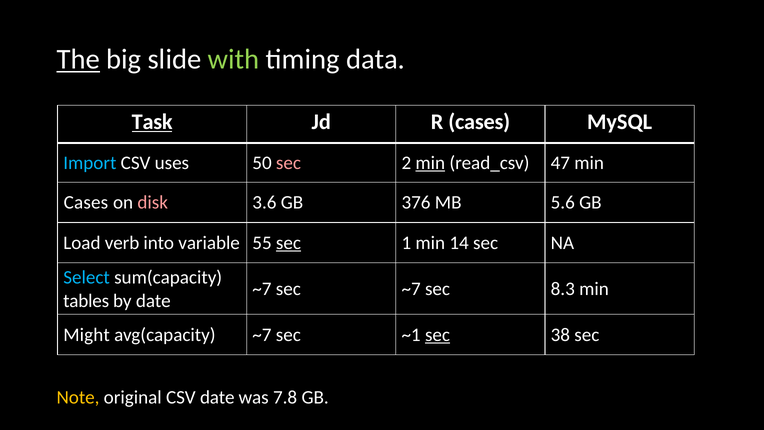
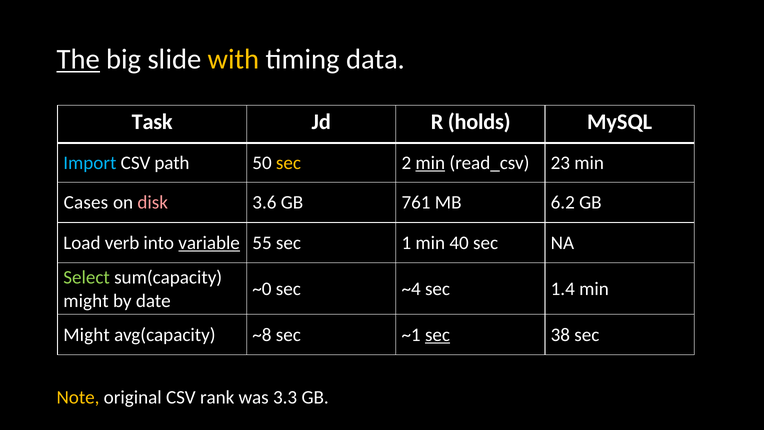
with colour: light green -> yellow (234, 59)
Task underline: present -> none (152, 122)
R cases: cases -> holds (479, 122)
uses: uses -> path (172, 163)
sec colour: pink -> yellow (288, 163)
47: 47 -> 23 (560, 163)
376: 376 -> 761 (416, 202)
5.6: 5.6 -> 6.2 (563, 202)
variable underline: none -> present (209, 243)
sec underline: present -> none (288, 243)
14: 14 -> 40 (459, 243)
Select colour: light blue -> light green (87, 277)
~7: ~7 -> ~0 (262, 289)
sec ~7: ~7 -> ~4 (411, 289)
8.3: 8.3 -> 1.4 (563, 289)
tables: tables -> might (86, 301)
avg(capacity ~7: ~7 -> ~8 (262, 335)
CSV date: date -> rank (217, 397)
7.8: 7.8 -> 3.3 (285, 397)
